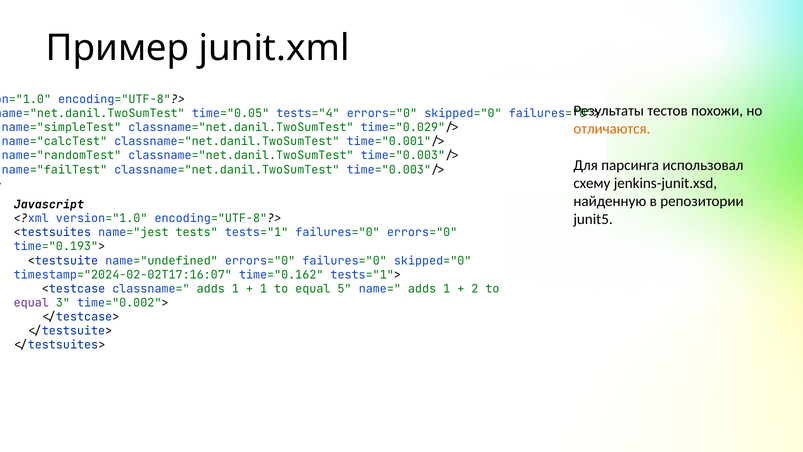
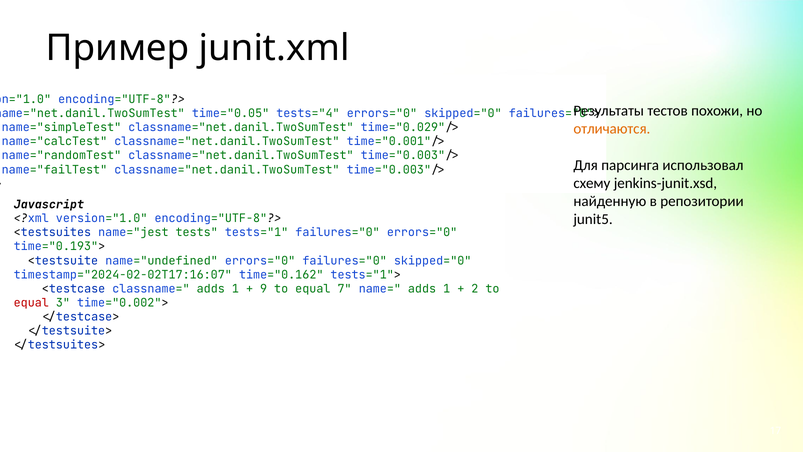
1: 1 -> 9 (264, 289)
5: 5 -> 7 (344, 289)
equal colour: purple -> red (31, 303)
